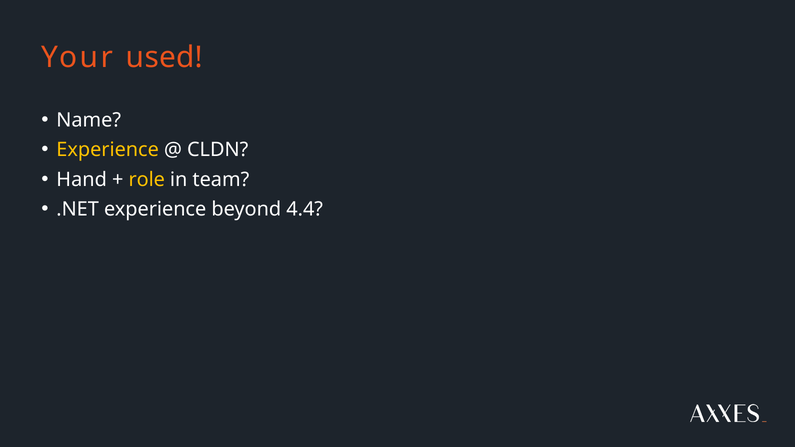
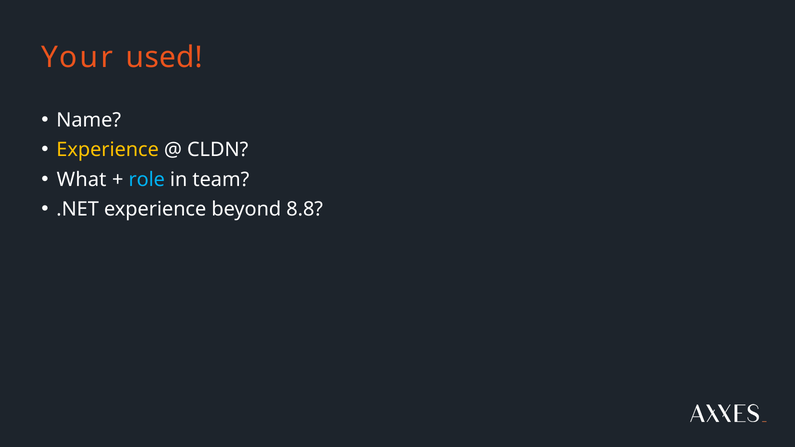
Hand: Hand -> What (82, 180)
role colour: yellow -> light blue (147, 180)
4.4: 4.4 -> 8.8 (305, 209)
